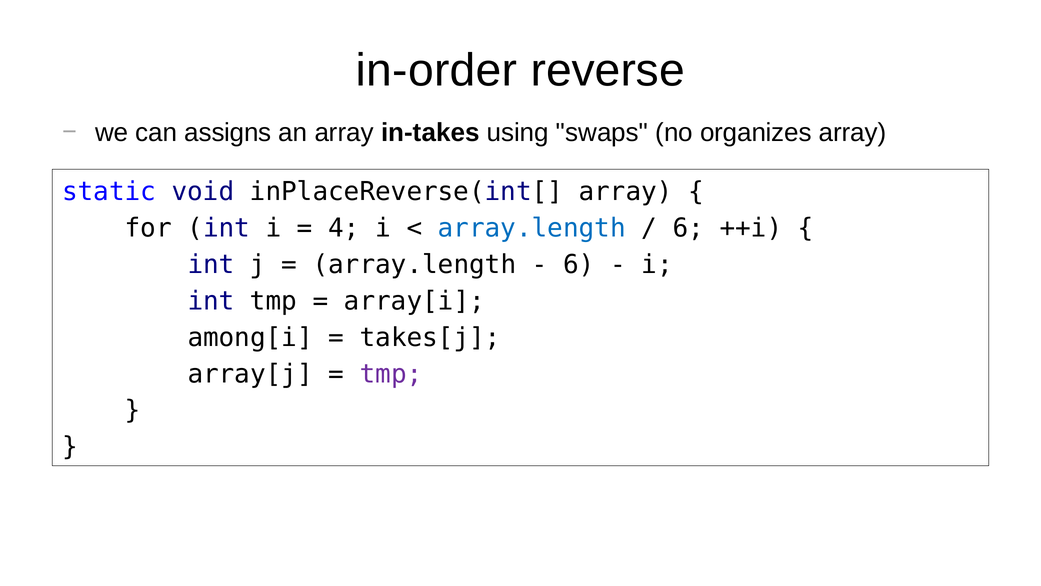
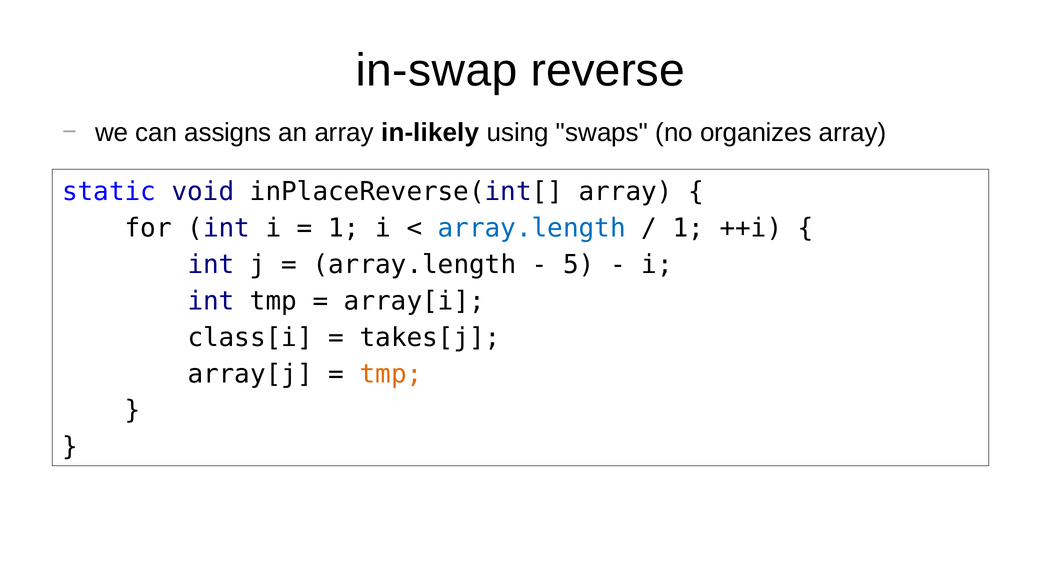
in-order: in-order -> in-swap (437, 70)
in-takes: in-takes -> in-likely (430, 132)
4: 4 -> 1 (344, 228)
6: 6 -> 1 (688, 228)
6: 6 -> 5 (579, 264)
among[i: among[i -> class[i (250, 337)
tmp colour: purple -> orange (391, 374)
